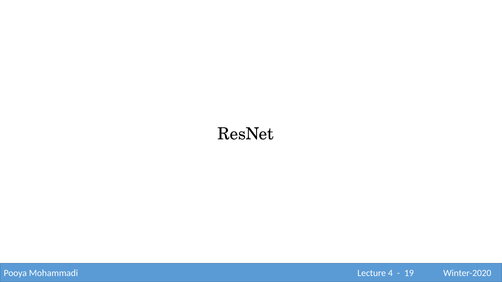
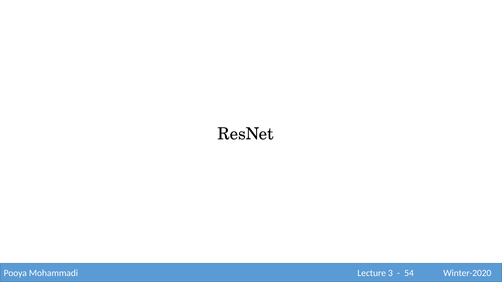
4: 4 -> 3 (390, 273)
19: 19 -> 54 (409, 273)
